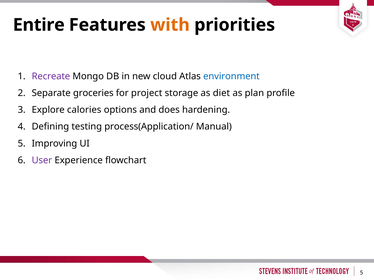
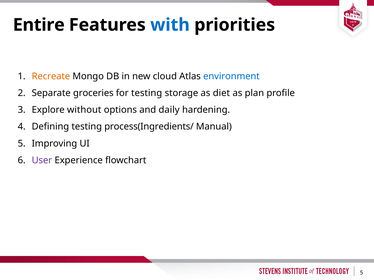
with colour: orange -> blue (170, 25)
Recreate colour: purple -> orange (51, 76)
for project: project -> testing (147, 93)
calories: calories -> without (84, 110)
does: does -> daily (169, 110)
process(Application/: process(Application/ -> process(Ingredients/ (149, 127)
